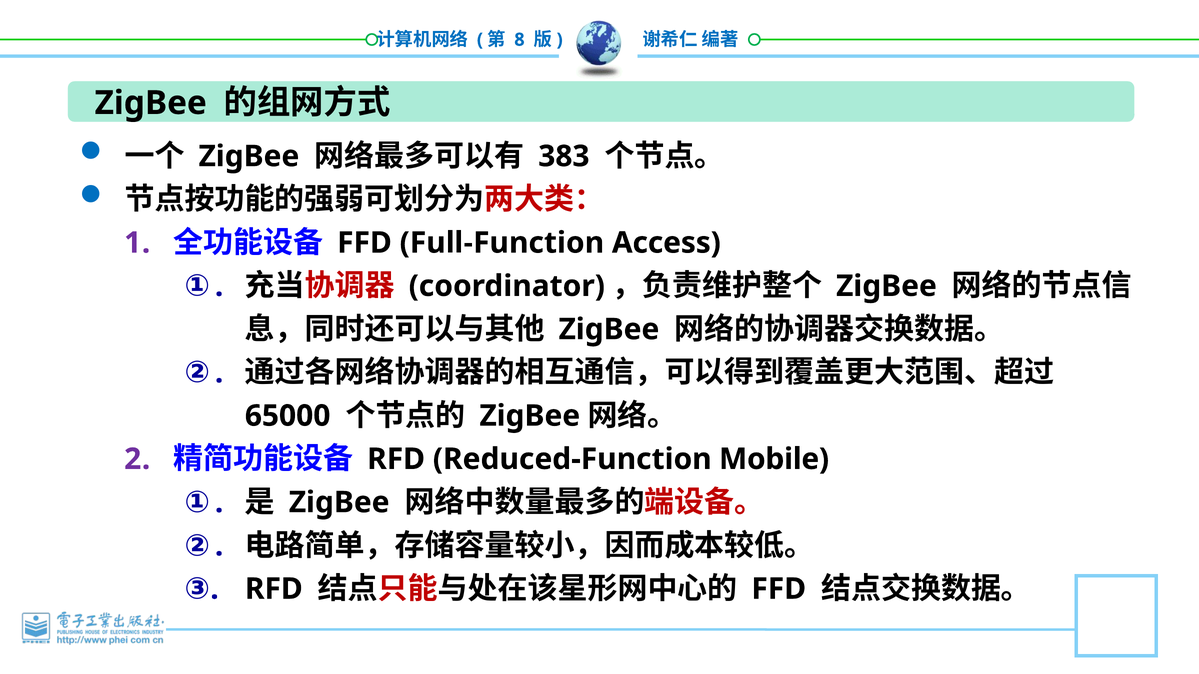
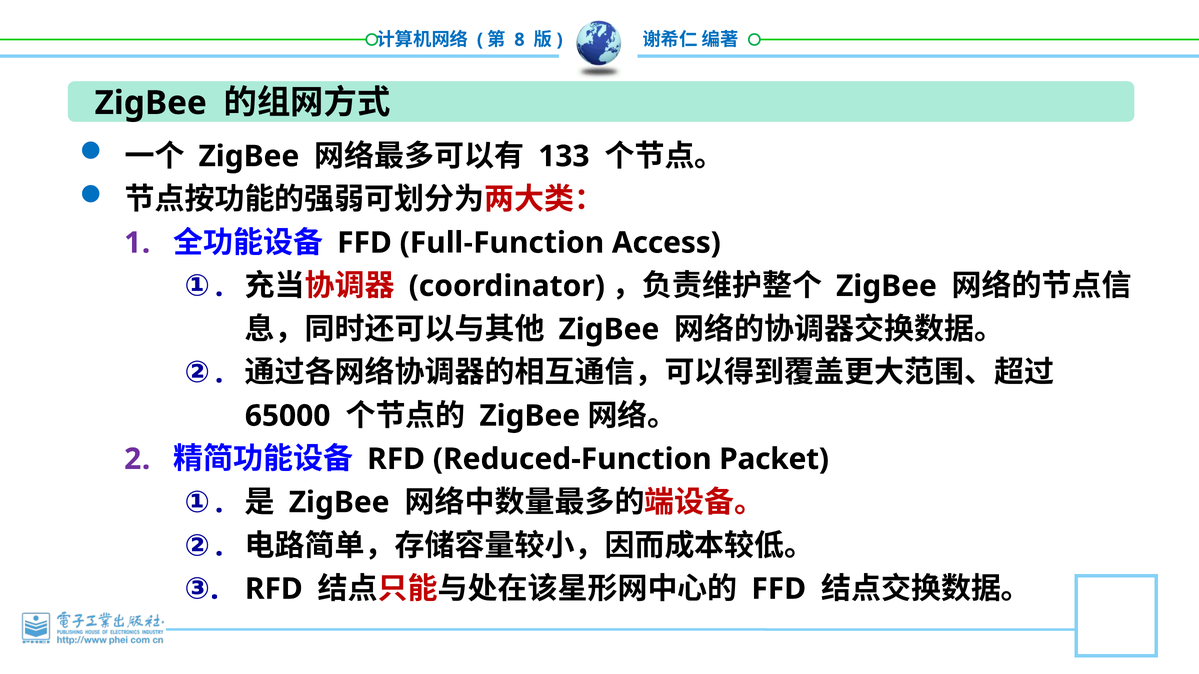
383: 383 -> 133 (564, 156)
Mobile: Mobile -> Packet (774, 459)
